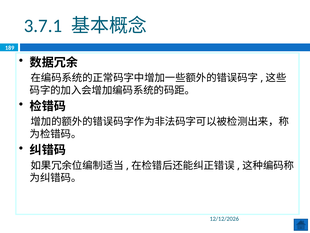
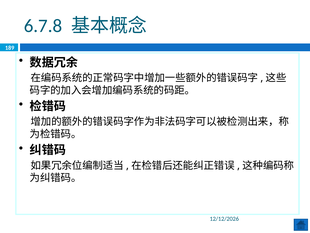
3.7.1: 3.7.1 -> 6.7.8 (43, 26)
